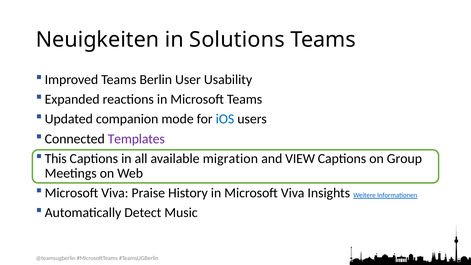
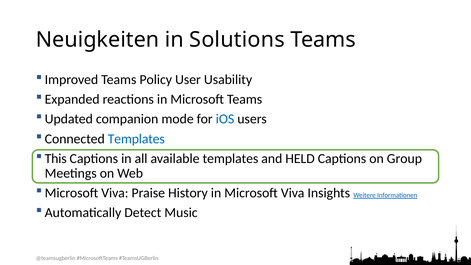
Berlin: Berlin -> Policy (156, 80)
Templates colour: purple -> blue (136, 139)
available migration: migration -> templates (230, 158)
VIEW: VIEW -> HELD (300, 158)
